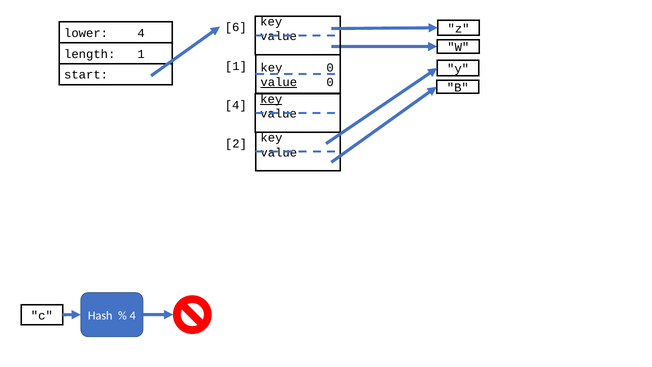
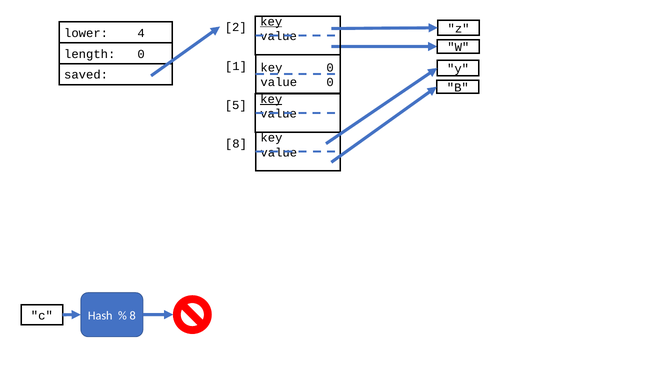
key underline: none -> present (271, 22)
6: 6 -> 2 (236, 27)
length 1: 1 -> 0 (141, 54)
start: start -> saved (86, 75)
value underline: present -> none (279, 82)
4: 4 -> 5 (236, 105)
2: 2 -> 8 (236, 144)
4: 4 -> 8 (133, 315)
